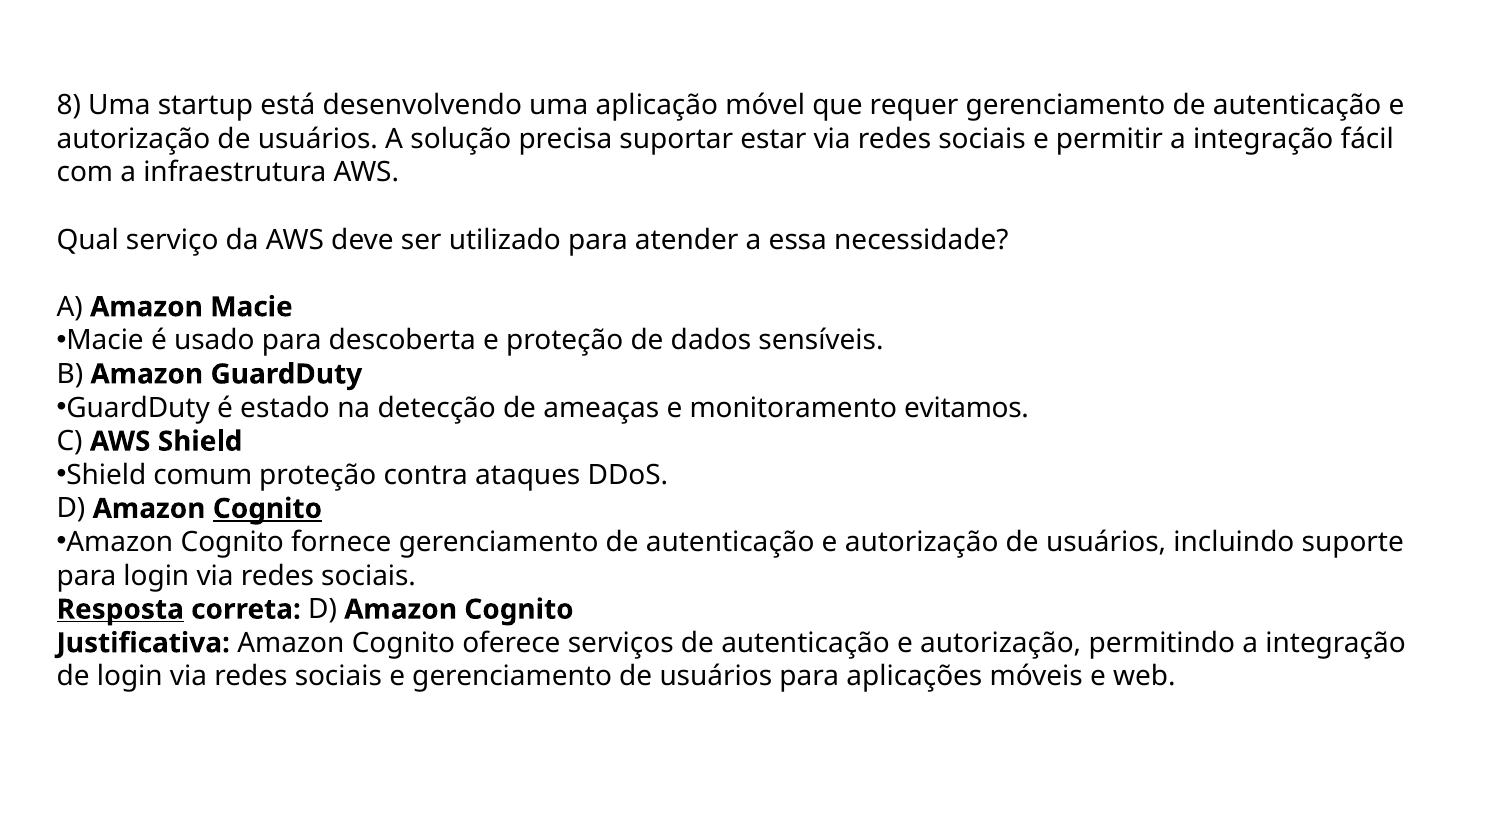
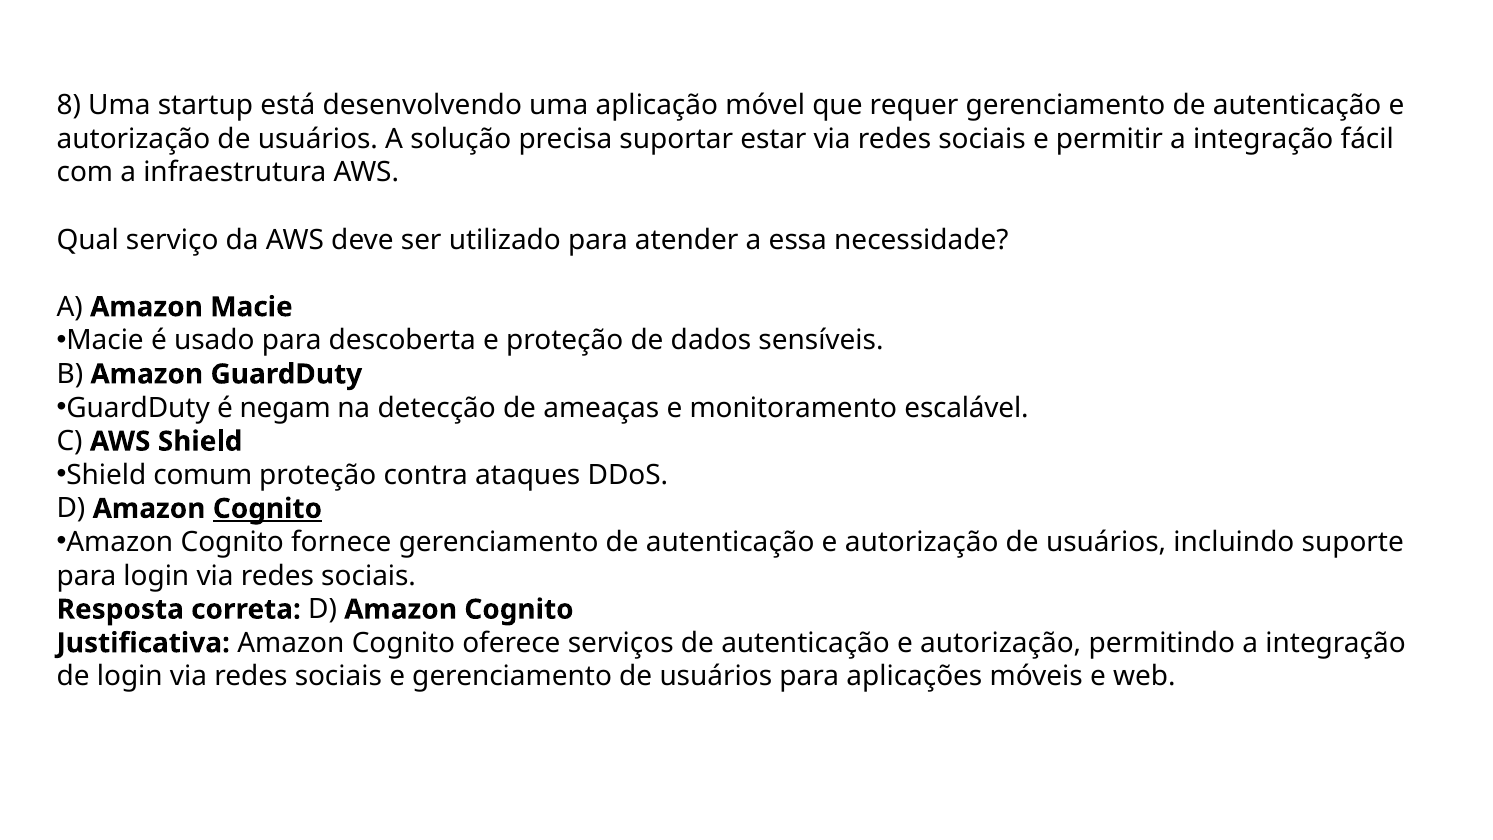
estado: estado -> negam (285, 408)
evitamos: evitamos -> escalável (966, 408)
Resposta underline: present -> none (120, 609)
